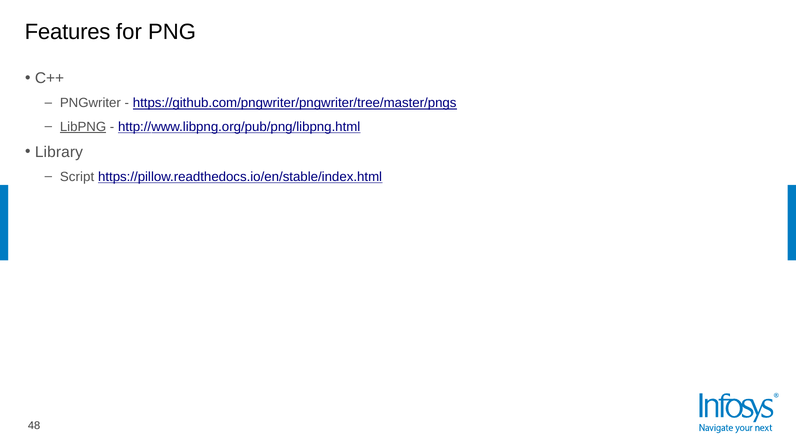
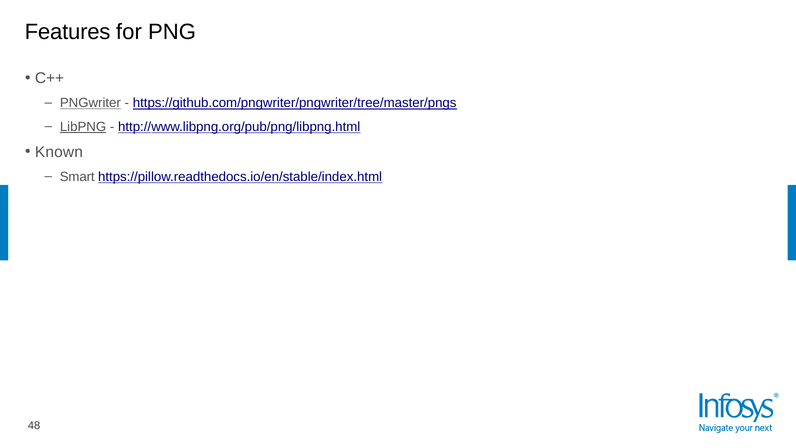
PNGwriter underline: none -> present (90, 103)
Library: Library -> Known (59, 152)
Script: Script -> Smart (77, 177)
